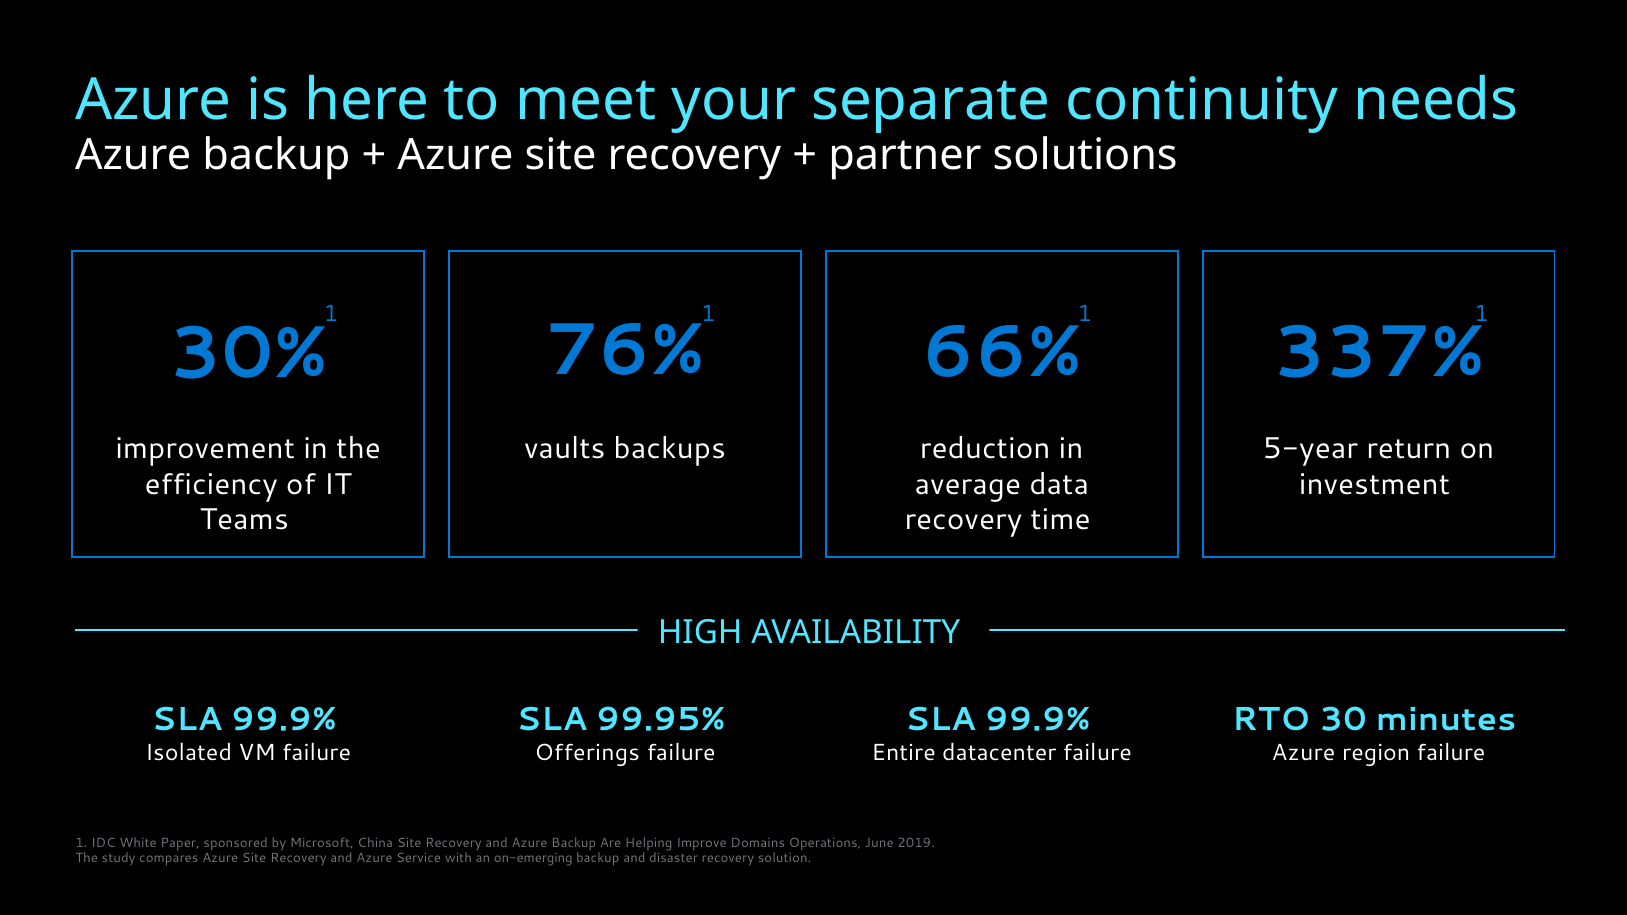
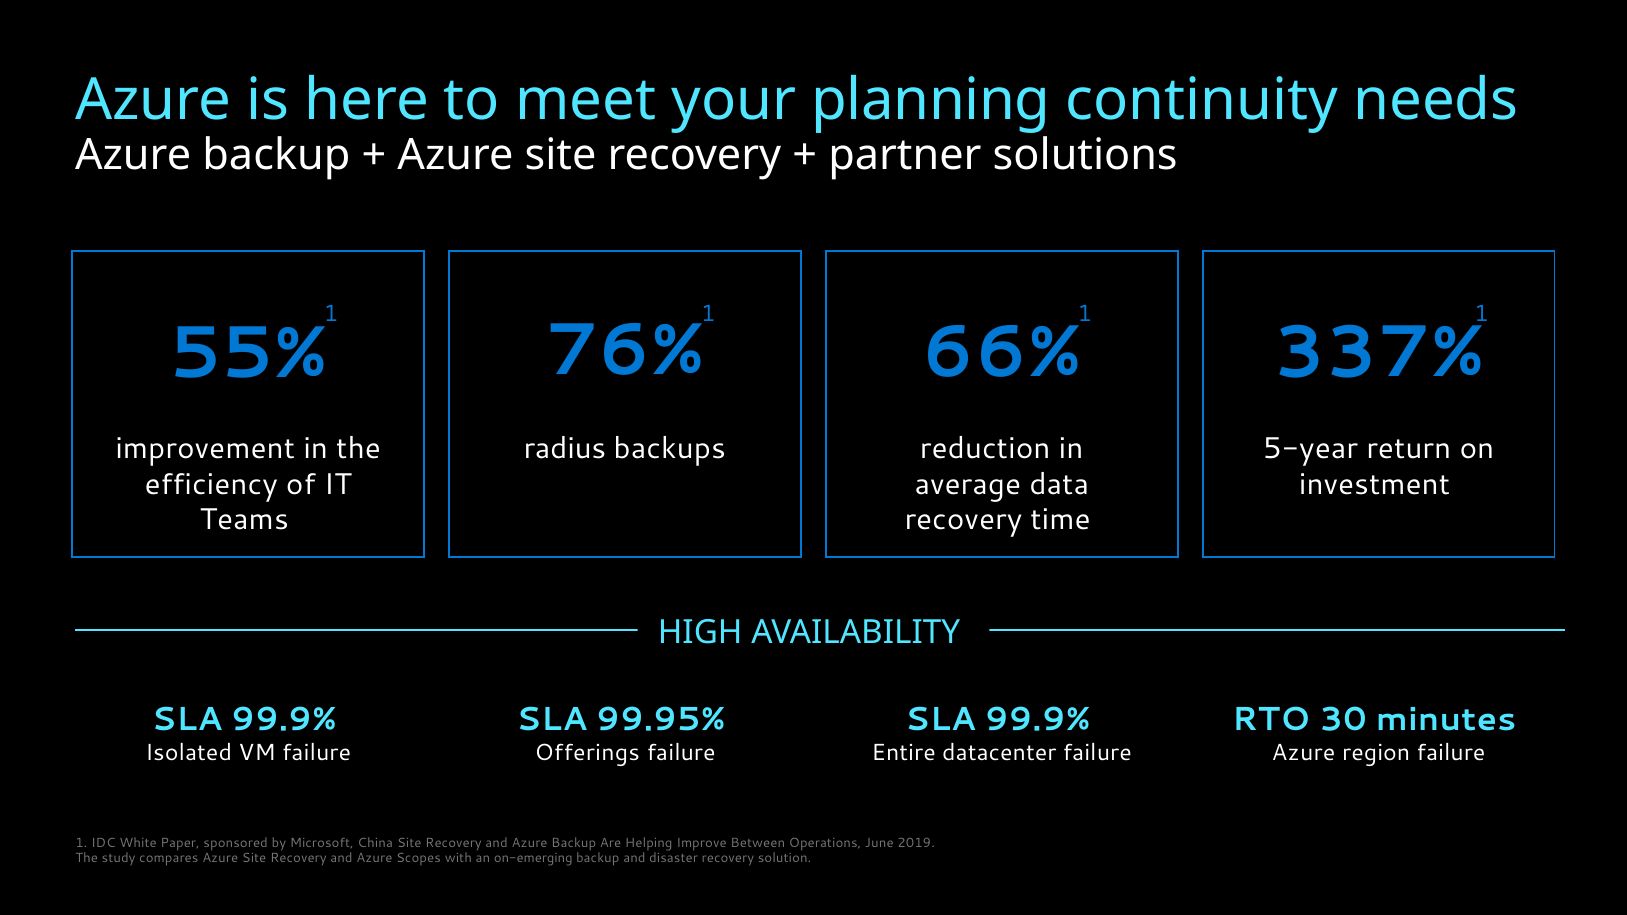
separate: separate -> planning (931, 100)
30%: 30% -> 55% (248, 354)
vaults: vaults -> radius (565, 448)
Domains: Domains -> Between (758, 843)
Service: Service -> Scopes (419, 859)
